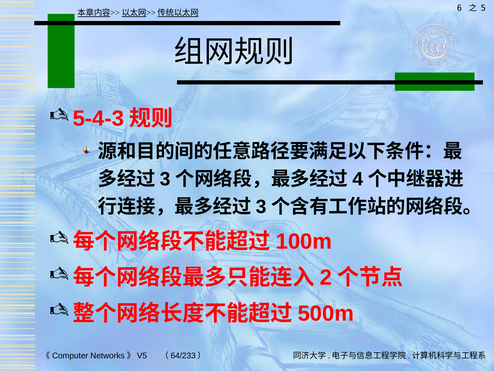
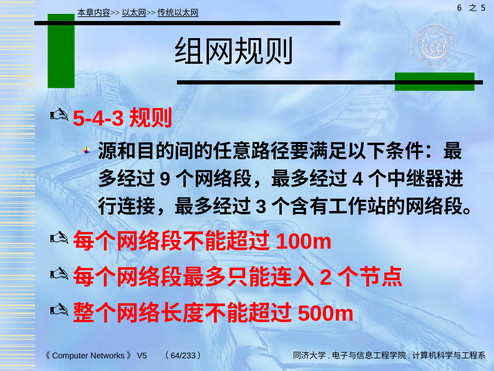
3: 3 -> 9 (165, 179)
